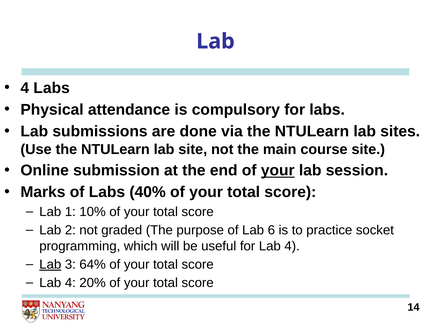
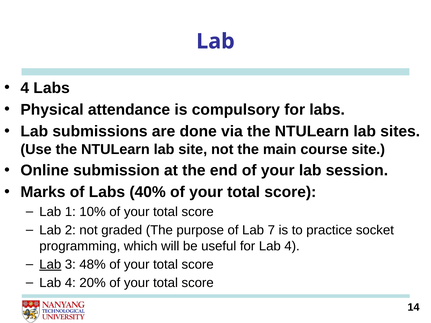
your underline: present -> none (278, 171)
6: 6 -> 7 (271, 230)
64%: 64% -> 48% (93, 265)
